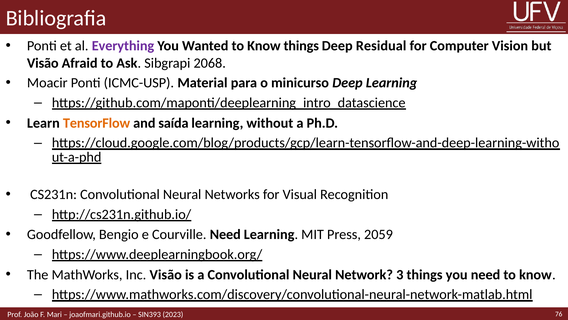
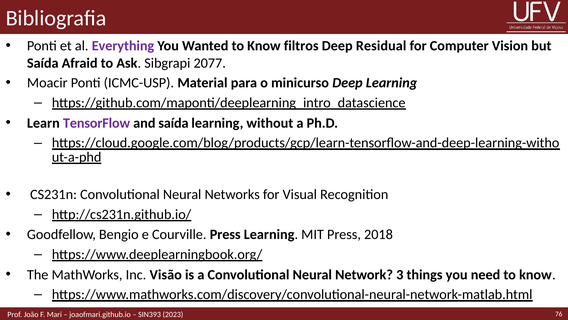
Know things: things -> filtros (301, 46)
Visão: Visão -> Saída (43, 63)
2068: 2068 -> 2077 (210, 63)
TensorFlow colour: orange -> purple (97, 123)
Courville Need: Need -> Press (225, 234)
2059: 2059 -> 2018 (378, 234)
